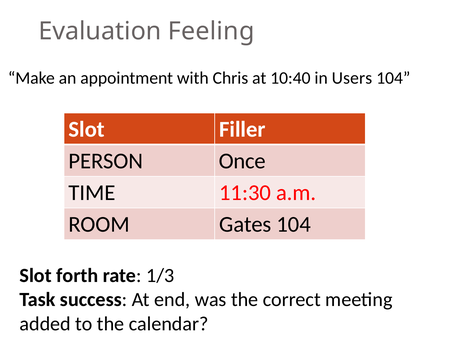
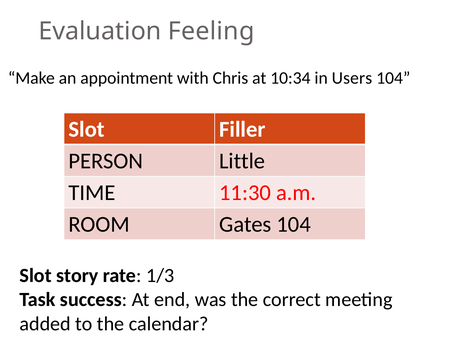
10:40: 10:40 -> 10:34 (290, 78)
Once: Once -> Little (242, 161)
forth: forth -> story (77, 276)
